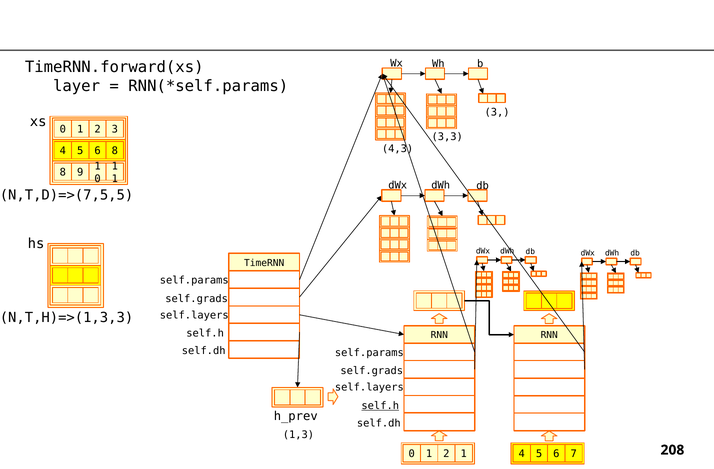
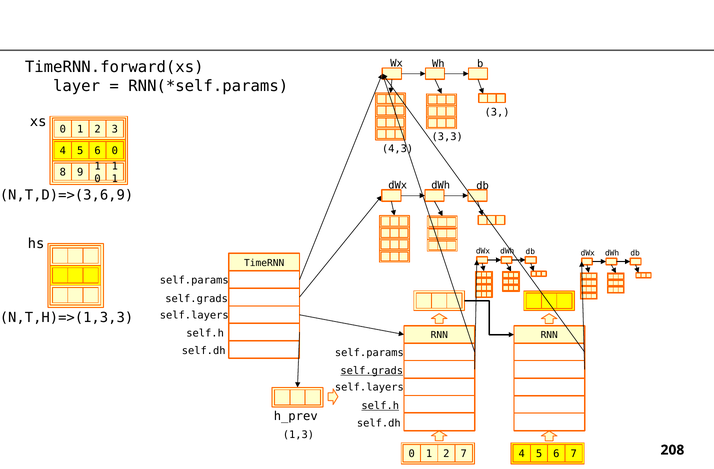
6 8: 8 -> 0 (115, 151)
N,T,D)=>(7,5,5: N,T,D)=>(7,5,5 -> N,T,D)=>(3,6,9 (67, 195)
self.grads underline: none -> present (372, 371)
2 1: 1 -> 7 (464, 454)
